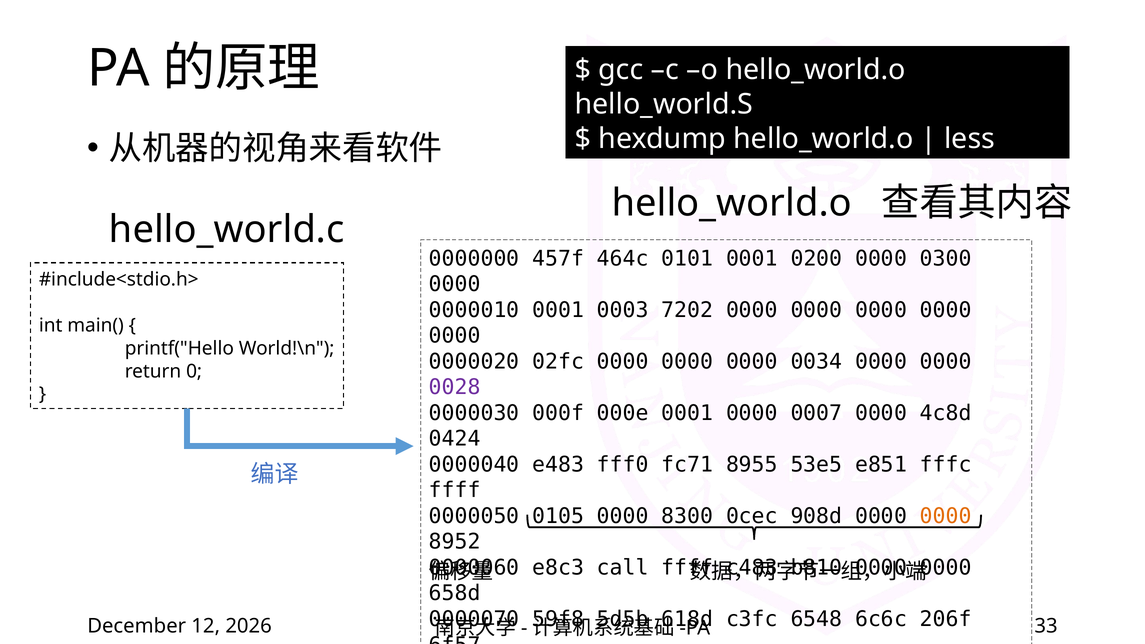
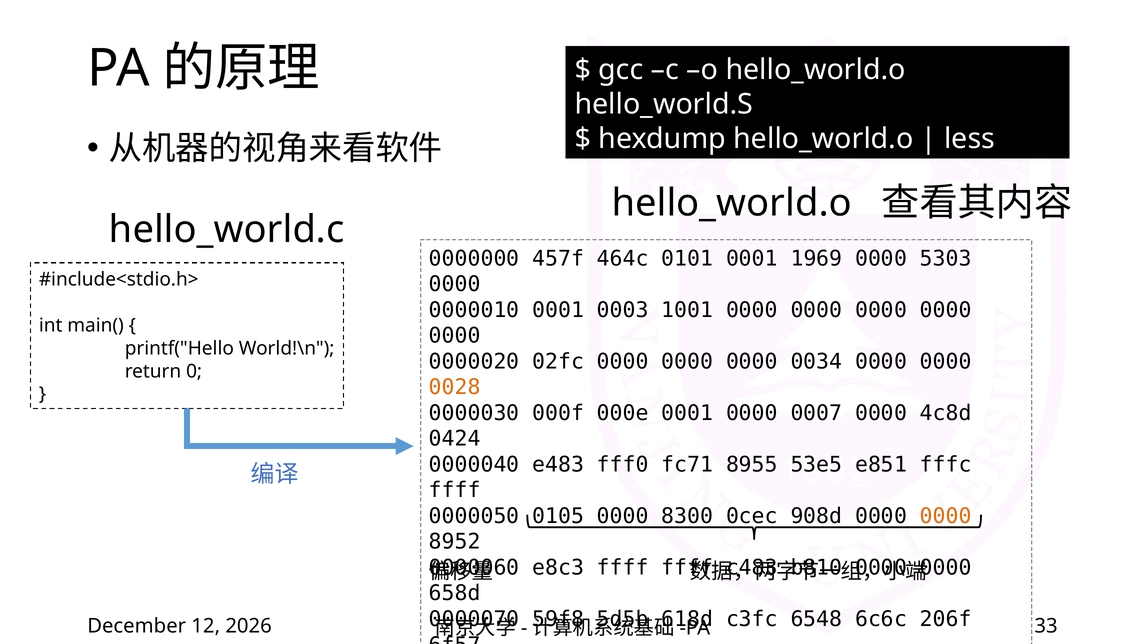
0200: 0200 -> 1969 (816, 259)
0300: 0300 -> 5303 (946, 259)
7202: 7202 -> 1001 (687, 310)
0028 colour: purple -> orange (455, 387)
e8c3 call: call -> ffff (623, 568)
